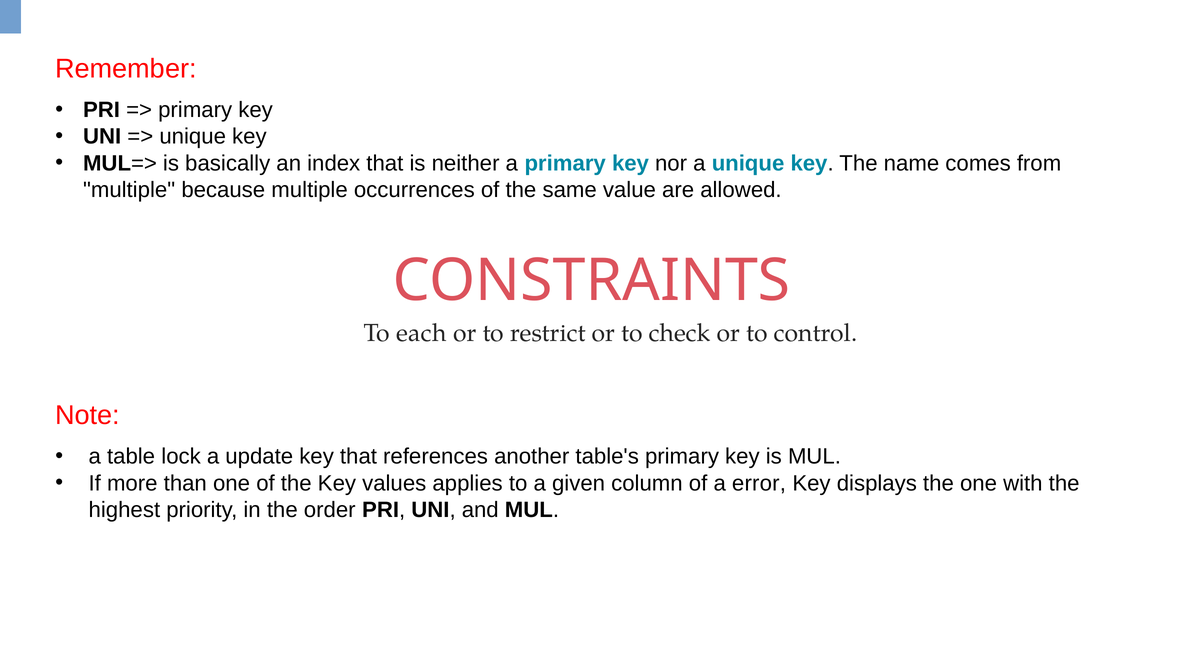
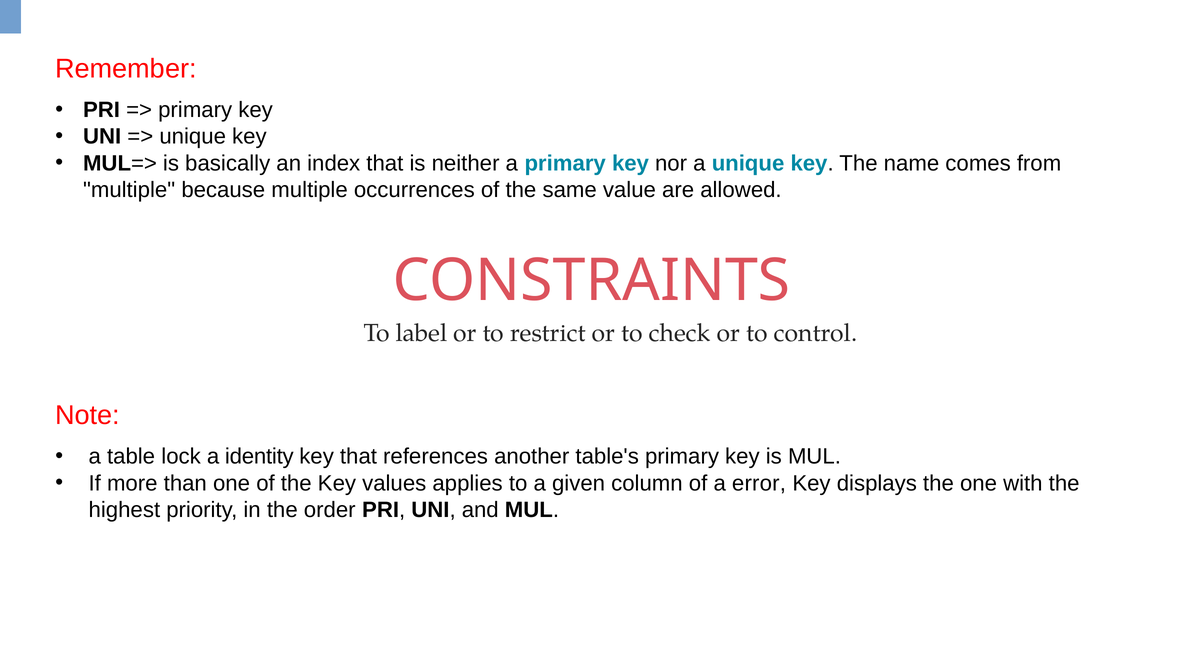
each: each -> label (422, 333)
update: update -> identity (259, 457)
